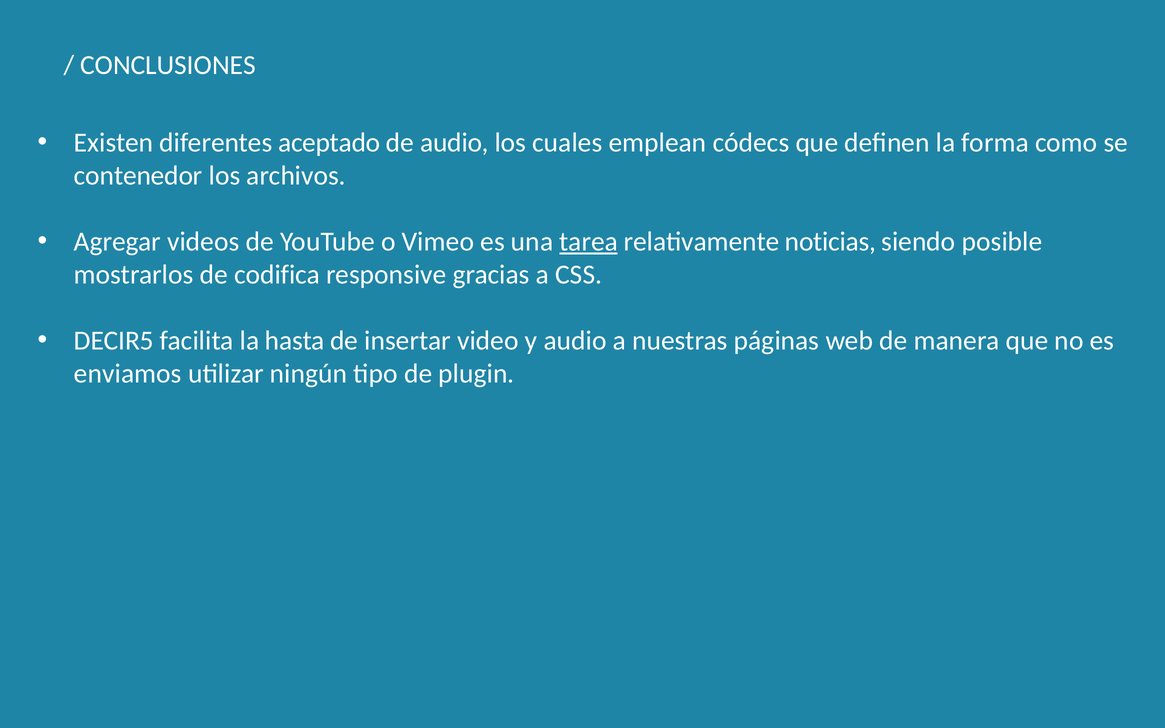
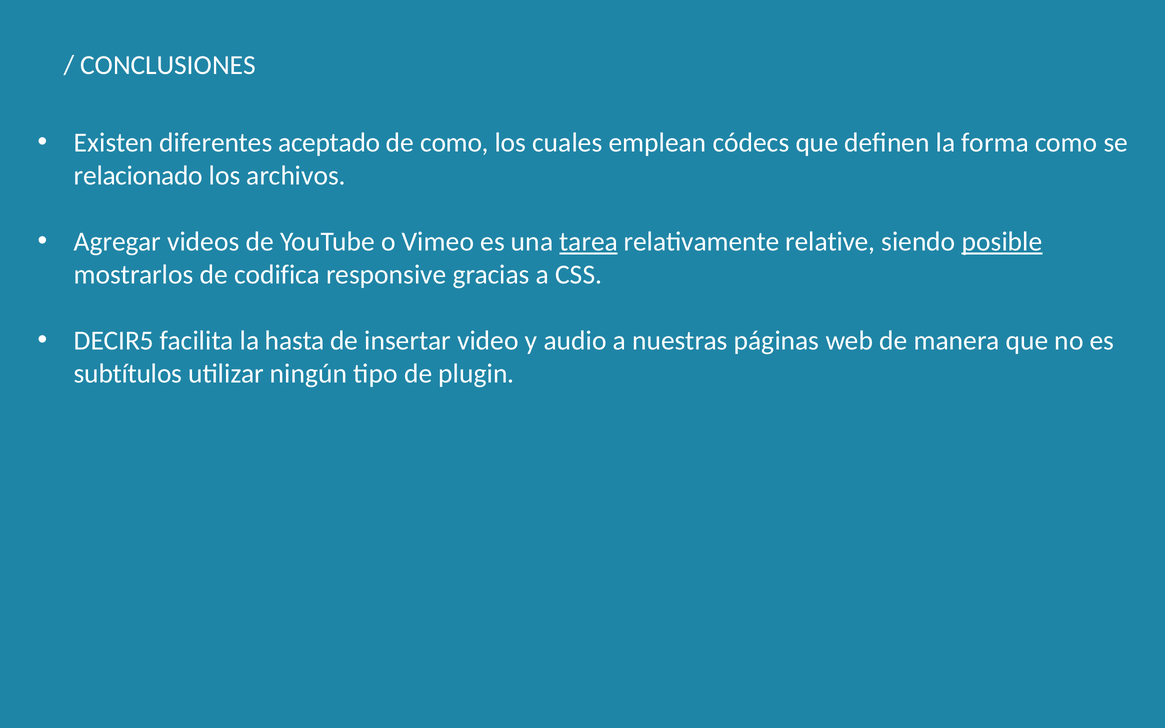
de audio: audio -> como (454, 143)
contenedor: contenedor -> relacionado (138, 176)
noticias: noticias -> relative (830, 242)
posible underline: none -> present (1002, 242)
enviamos: enviamos -> subtítulos (128, 374)
